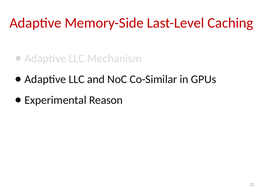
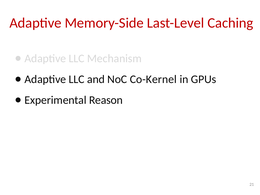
Co-Similar: Co-Similar -> Co-Kernel (153, 79)
